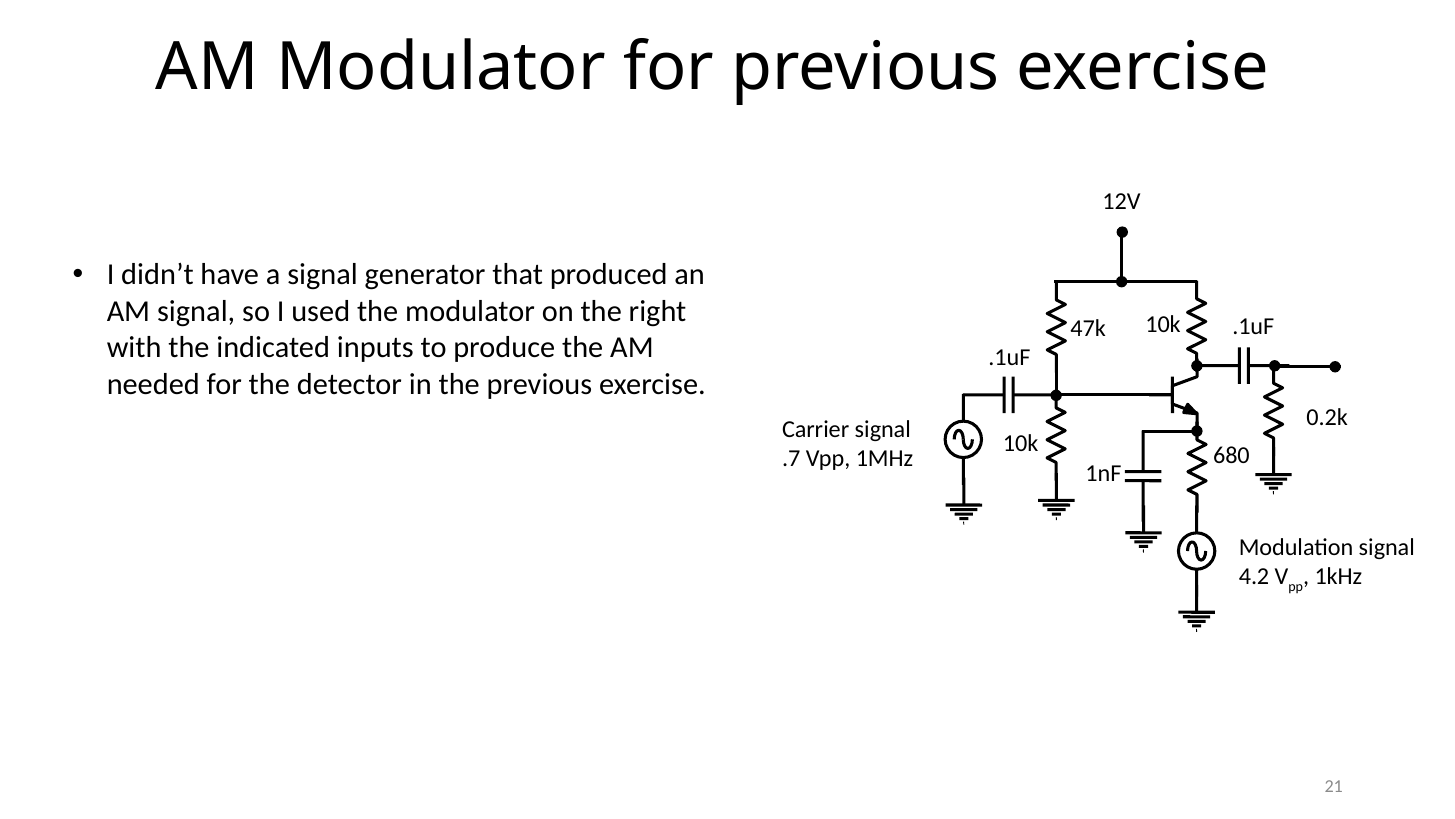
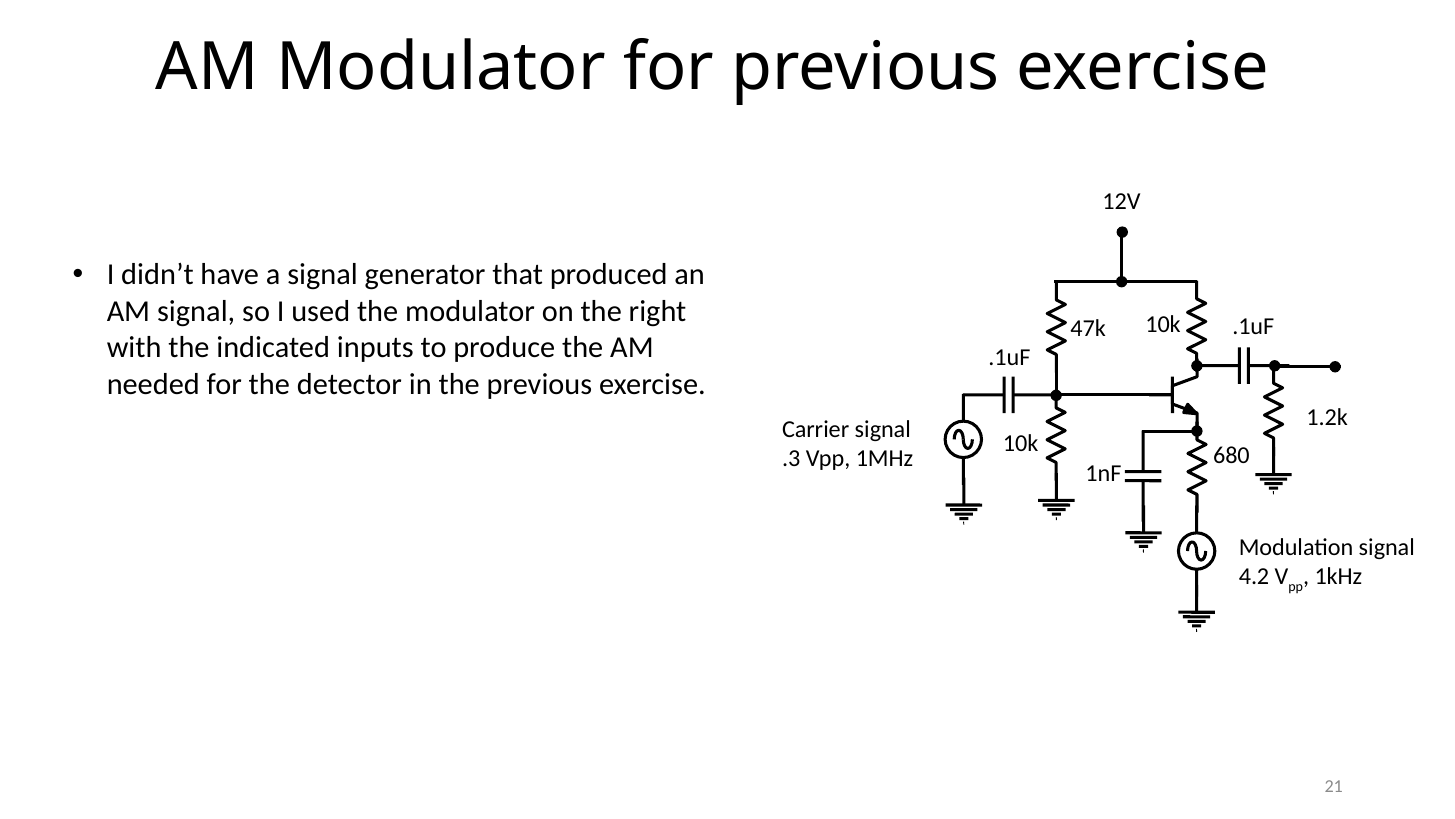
0.2k: 0.2k -> 1.2k (1327, 417)
.7: .7 -> .3 (791, 458)
